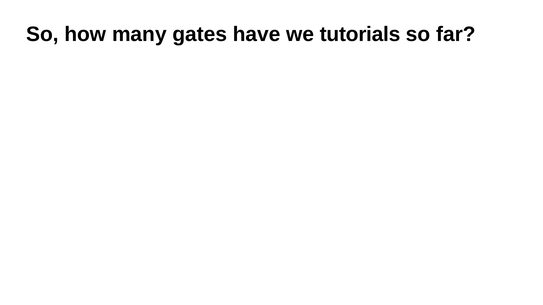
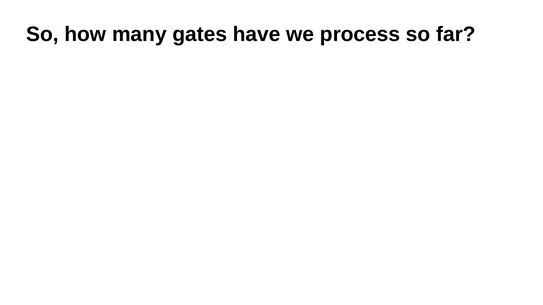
tutorials: tutorials -> process (360, 34)
